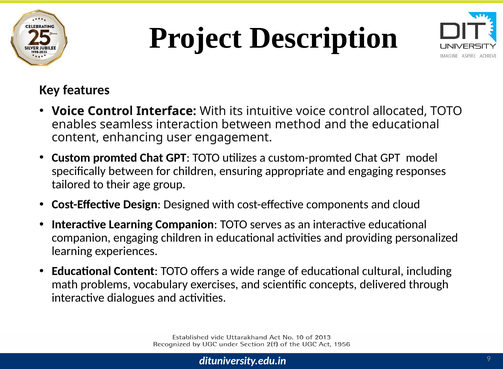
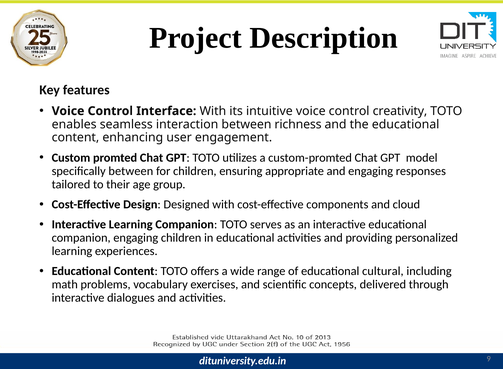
allocated: allocated -> creativity (400, 111)
method: method -> richness (298, 124)
